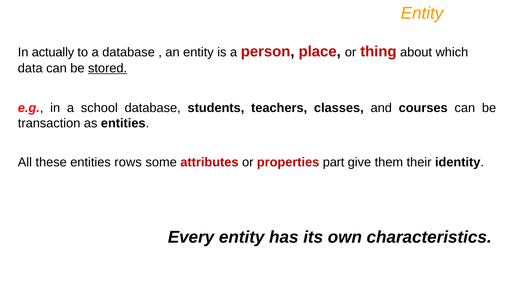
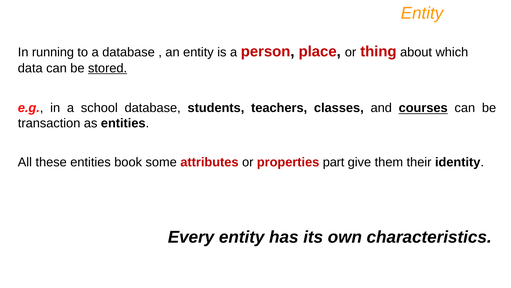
actually: actually -> running (53, 52)
courses underline: none -> present (423, 108)
rows: rows -> book (128, 162)
